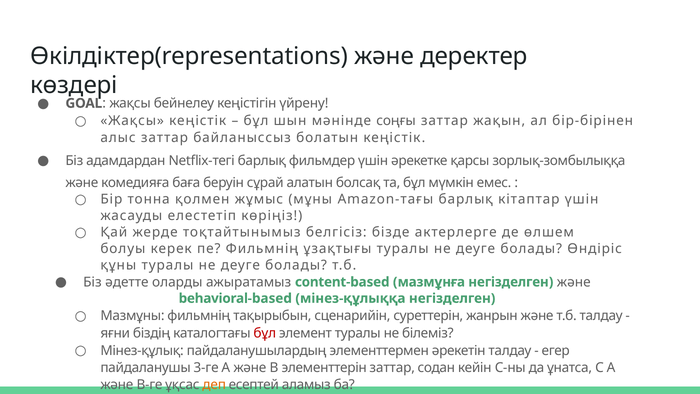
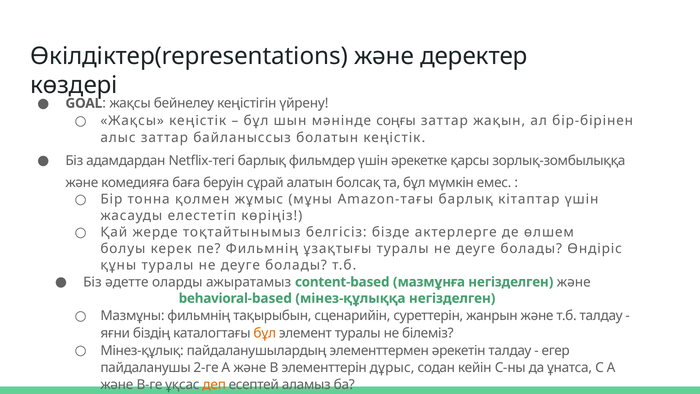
бұл colour: red -> orange (265, 333)
3-ге: 3-ге -> 2-ге (206, 368)
элементтерін заттар: заттар -> дұрыс (392, 368)
